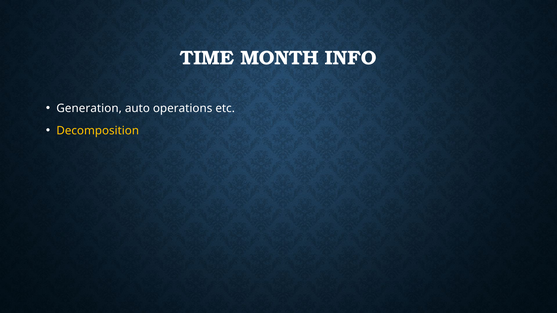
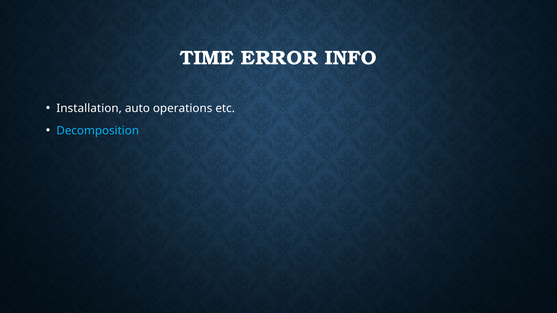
MONTH: MONTH -> ERROR (279, 58)
Generation: Generation -> Installation (89, 108)
Decomposition colour: yellow -> light blue (98, 131)
